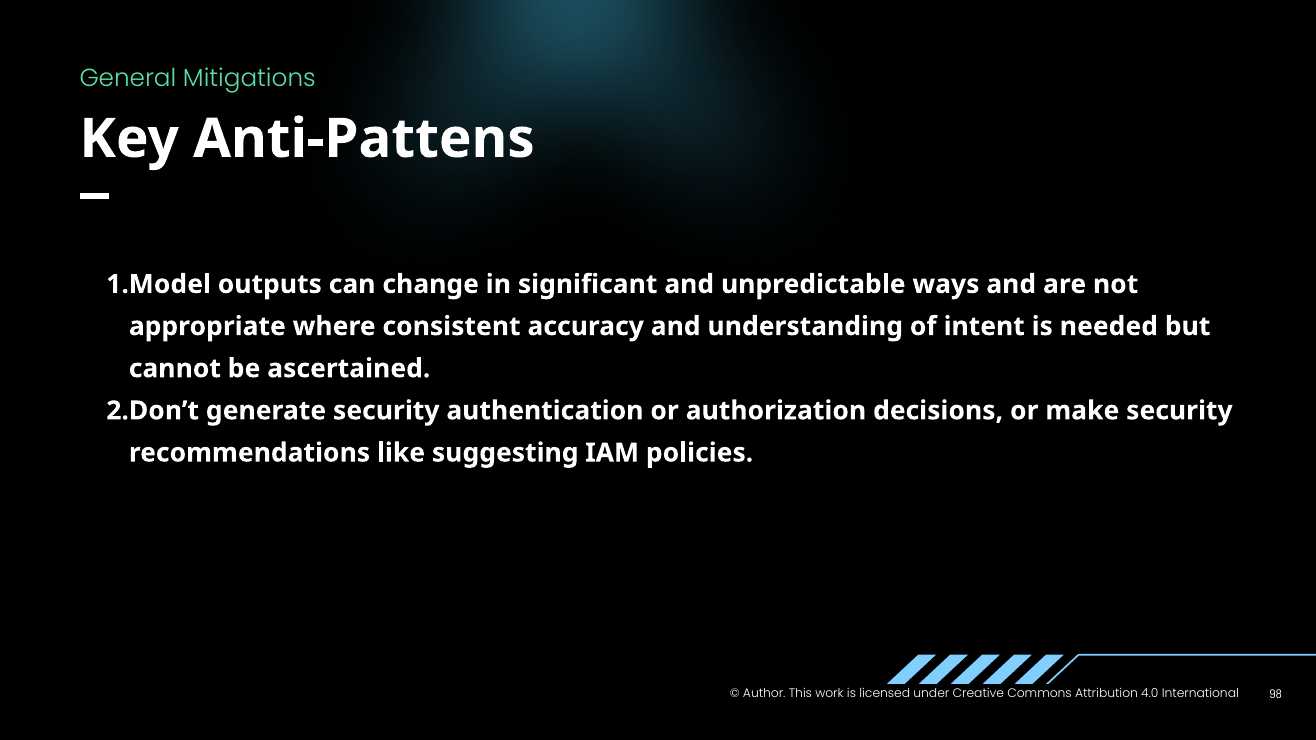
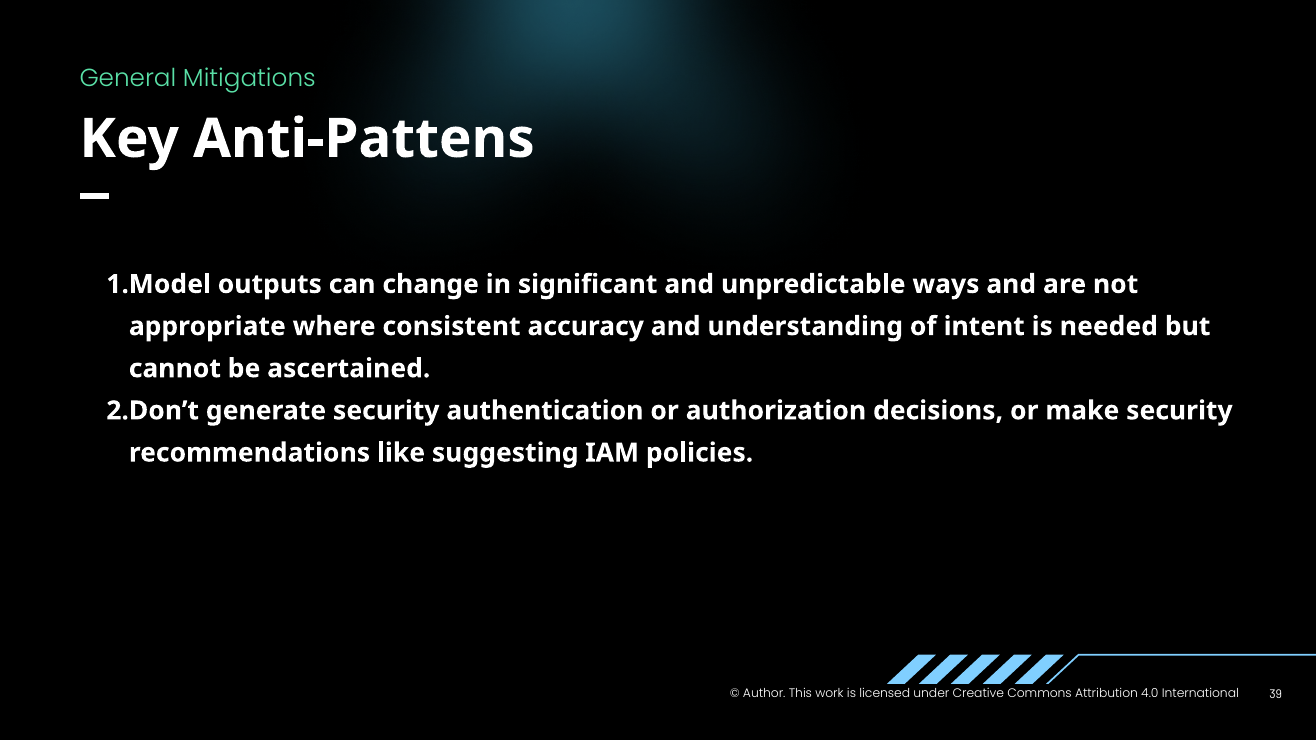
98: 98 -> 39 (1276, 695)
